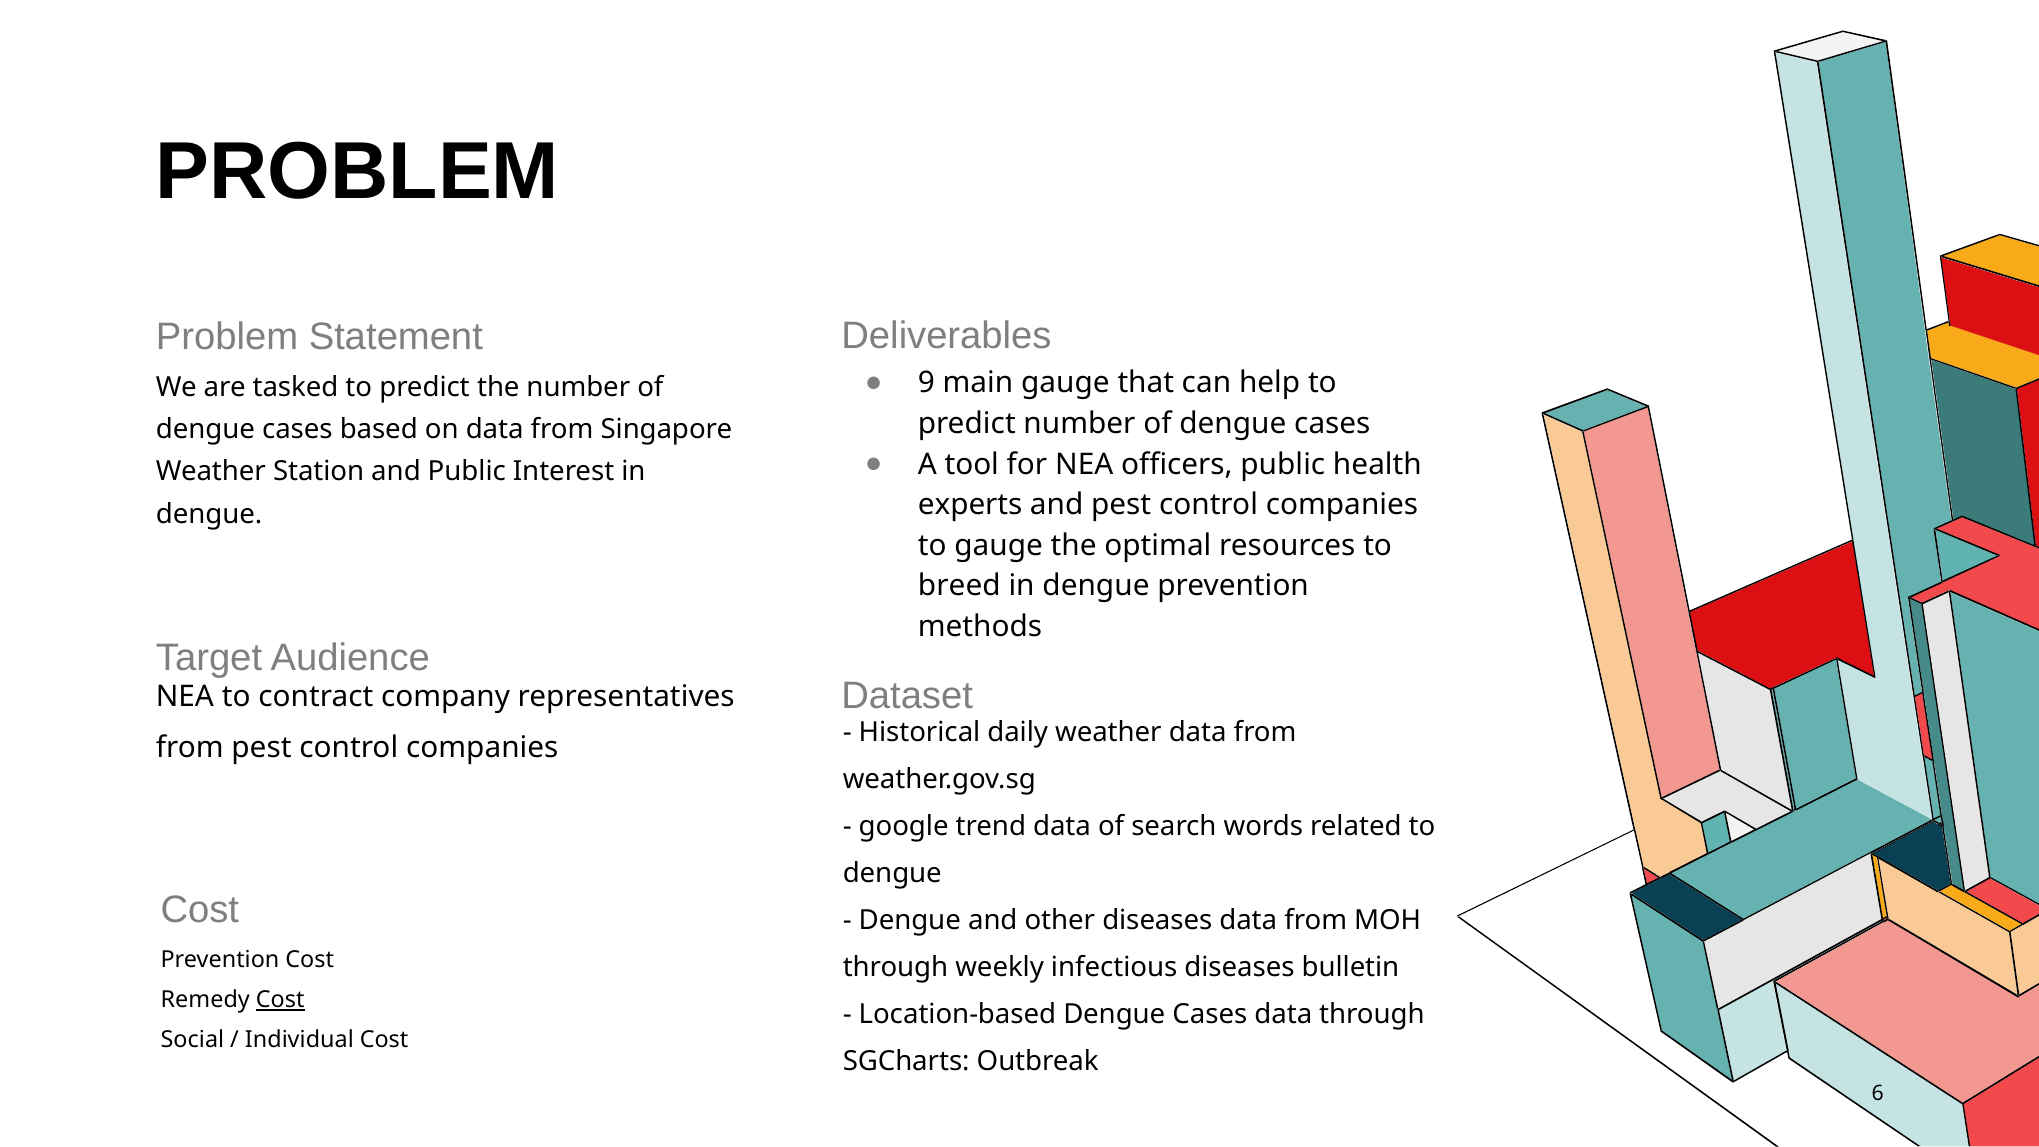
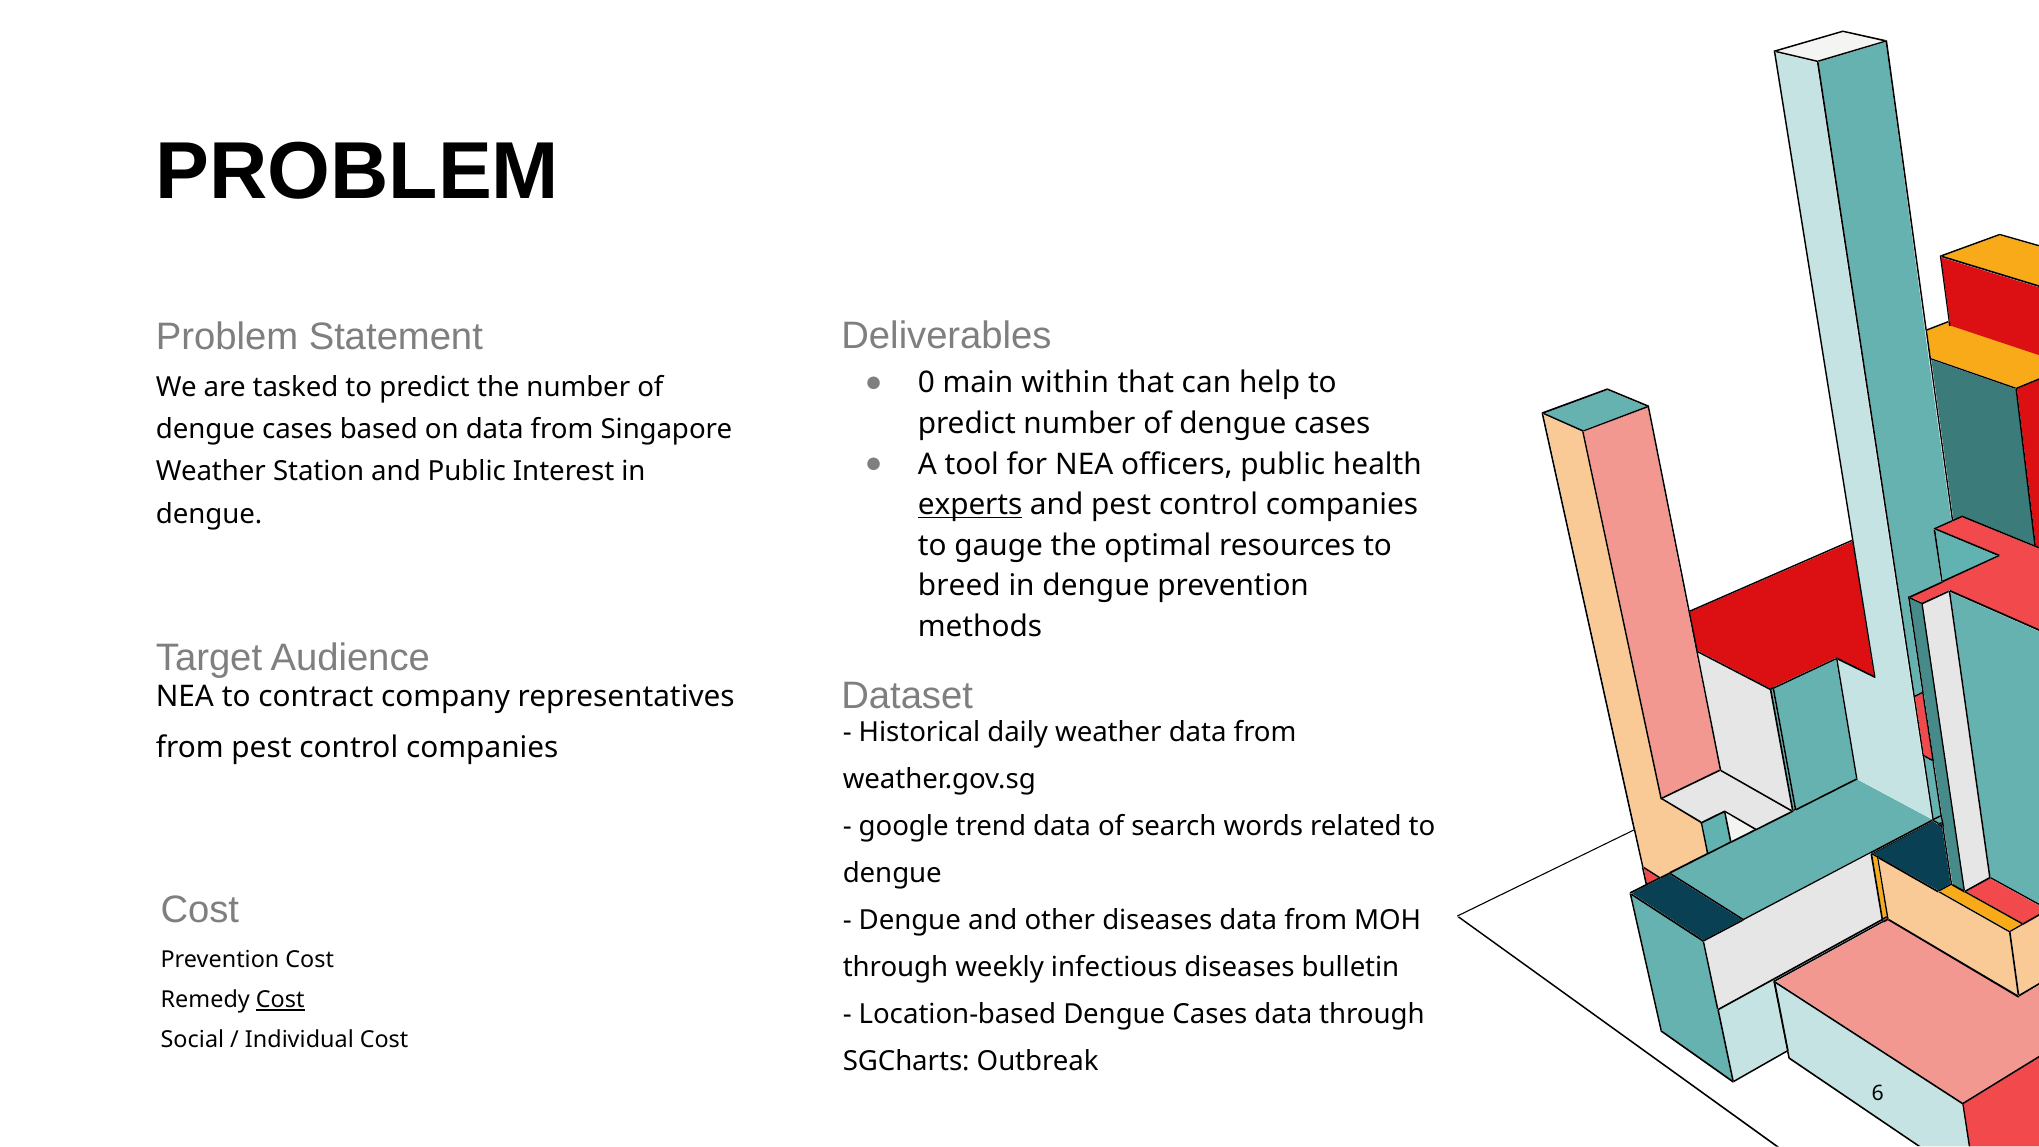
9: 9 -> 0 (926, 383)
main gauge: gauge -> within (1065, 383)
experts underline: none -> present (970, 505)
